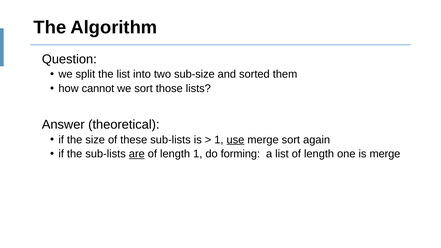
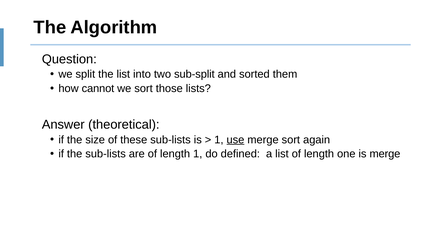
sub-size: sub-size -> sub-split (194, 74)
are underline: present -> none (137, 154)
forming: forming -> defined (240, 154)
